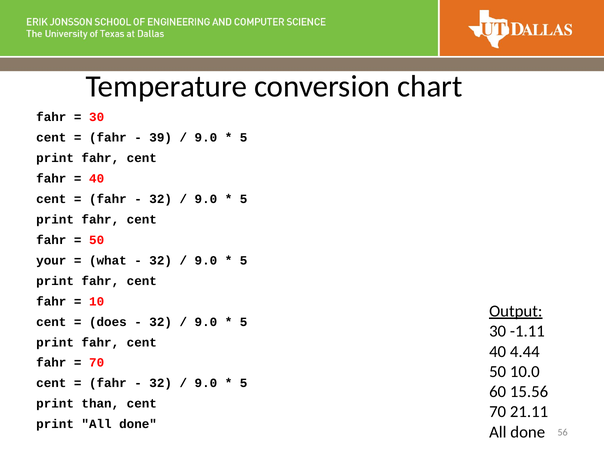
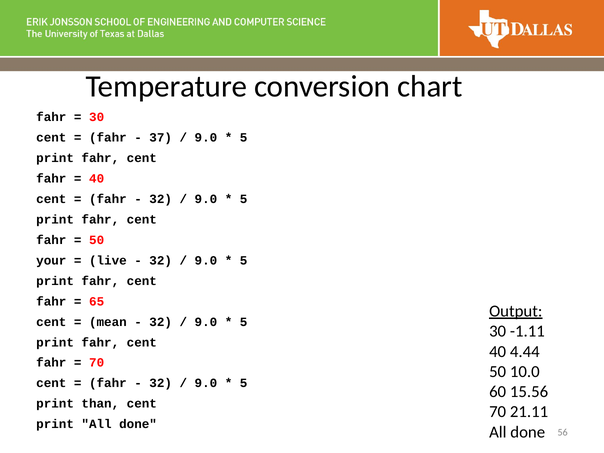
39: 39 -> 37 (161, 138)
what: what -> live (108, 260)
10: 10 -> 65 (97, 301)
does: does -> mean (108, 322)
